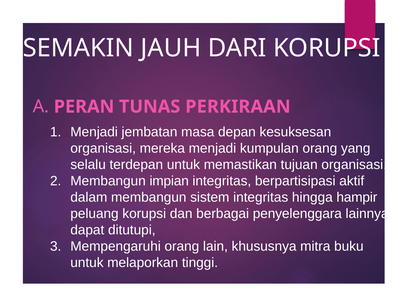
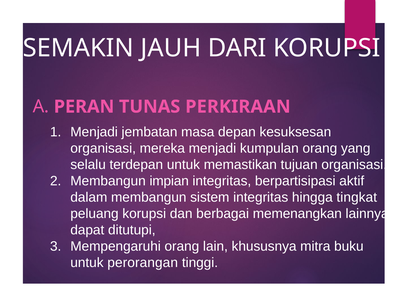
hampir: hampir -> tingkat (357, 197)
penyelenggara: penyelenggara -> memenangkan (297, 213)
melaporkan: melaporkan -> perorangan (143, 262)
